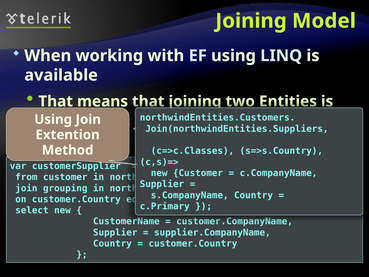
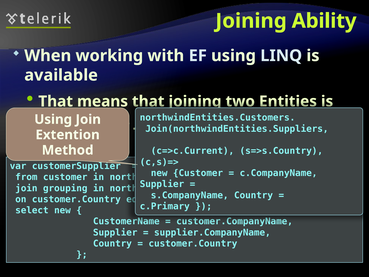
Model: Model -> Ability (324, 21)
c=>c.Classes: c=>c.Classes -> c=>c.Current (192, 151)
